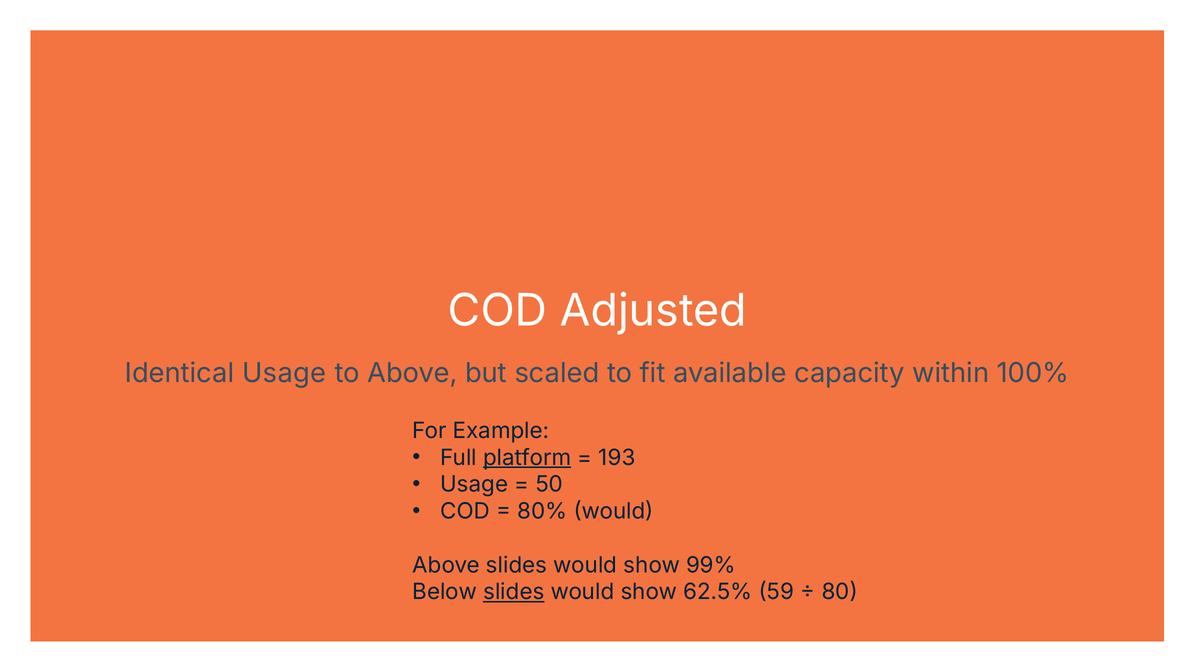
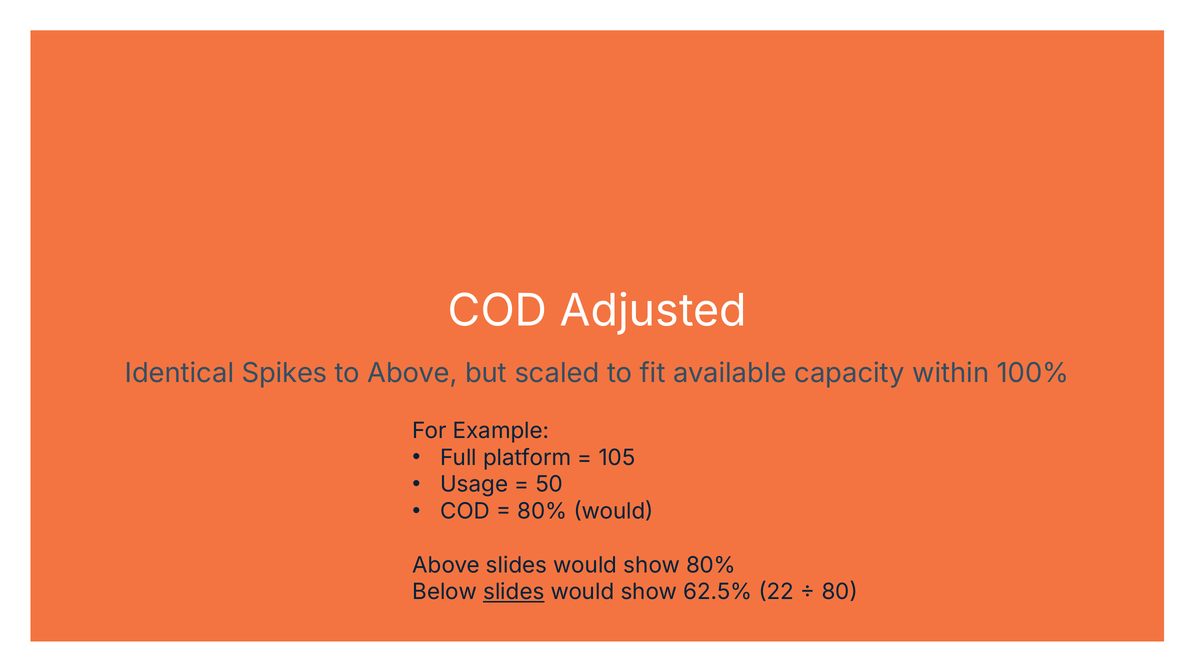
Identical Usage: Usage -> Spikes (285, 373)
platform underline: present -> none (527, 458)
193: 193 -> 105 (617, 458)
show 99%: 99% -> 80% (711, 565)
59: 59 -> 22 (776, 592)
